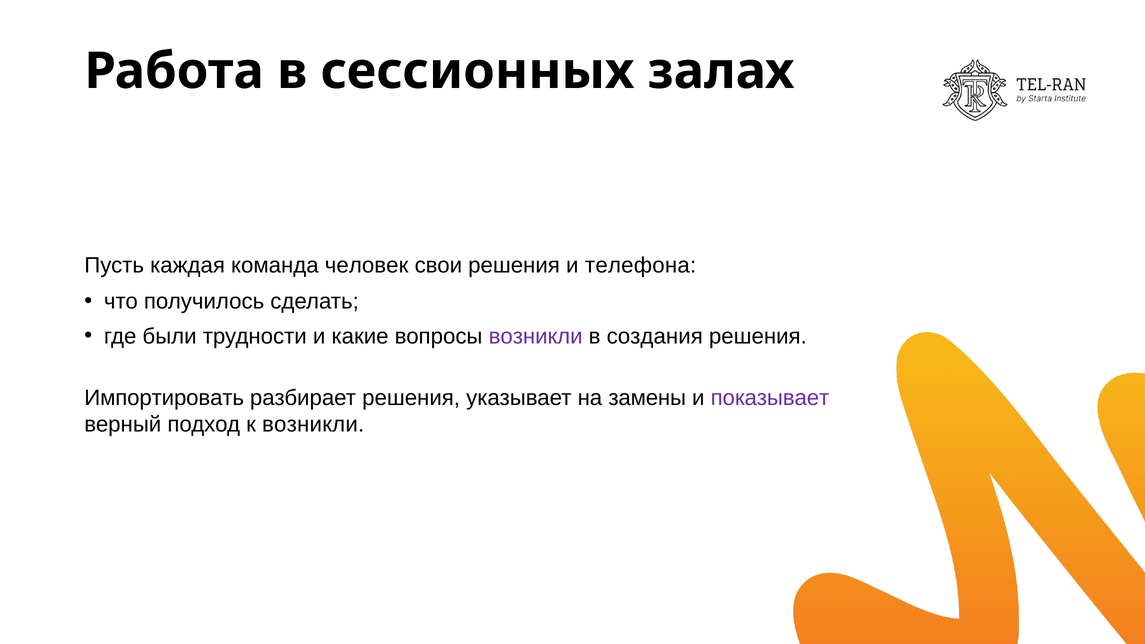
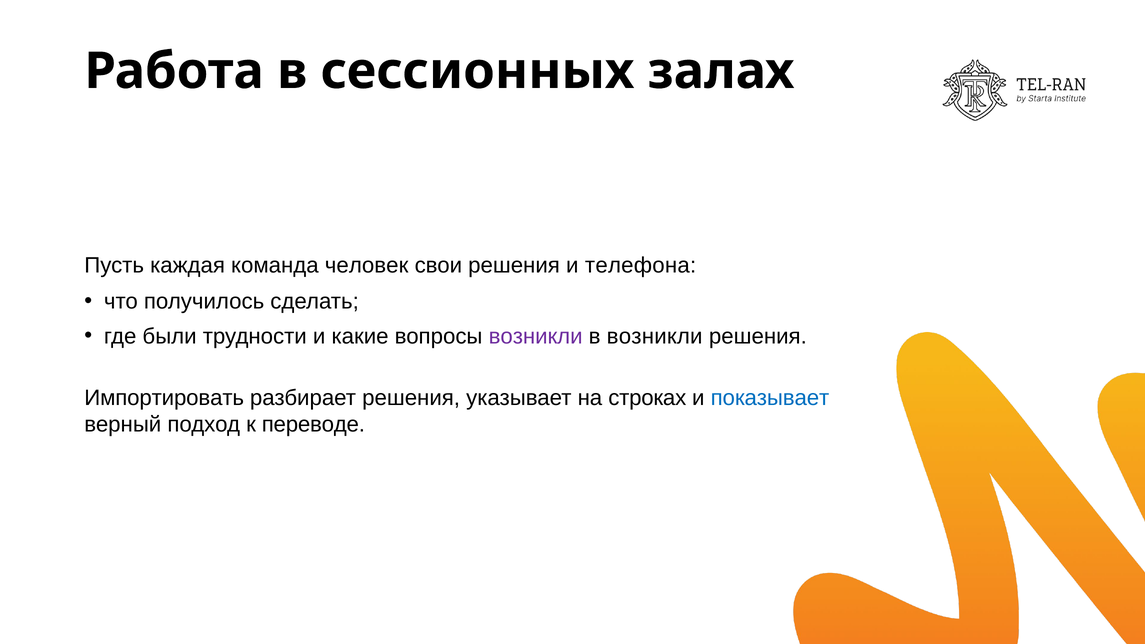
в создания: создания -> возникли (655, 336)
замены: замены -> строках (647, 398)
показывает colour: purple -> blue (770, 398)
к возникли: возникли -> переводе (313, 425)
